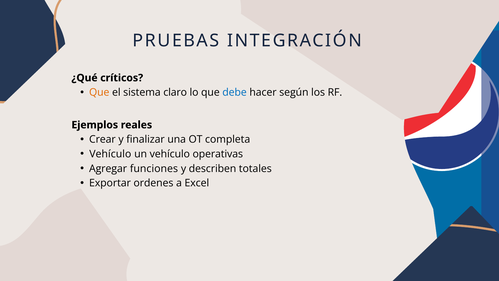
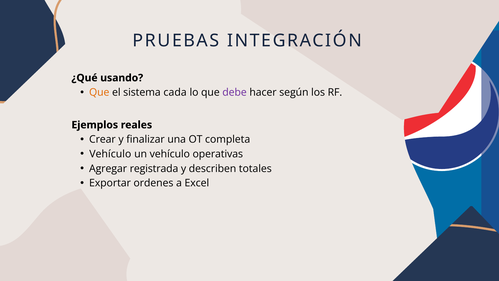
críticos: críticos -> usando (122, 78)
claro: claro -> cada (175, 92)
debe colour: blue -> purple (235, 92)
funciones: funciones -> registrada (154, 168)
